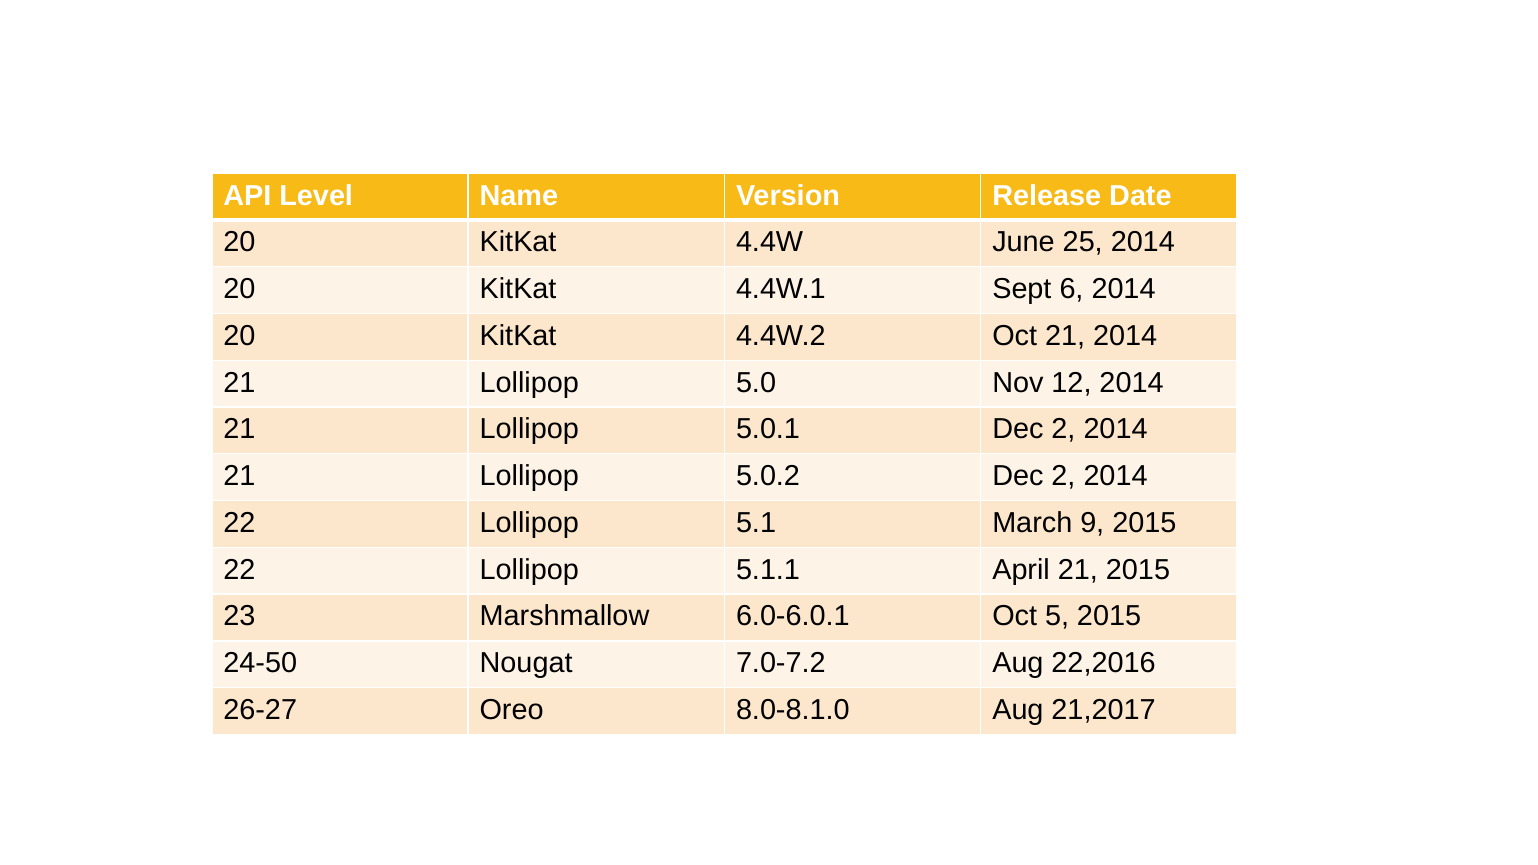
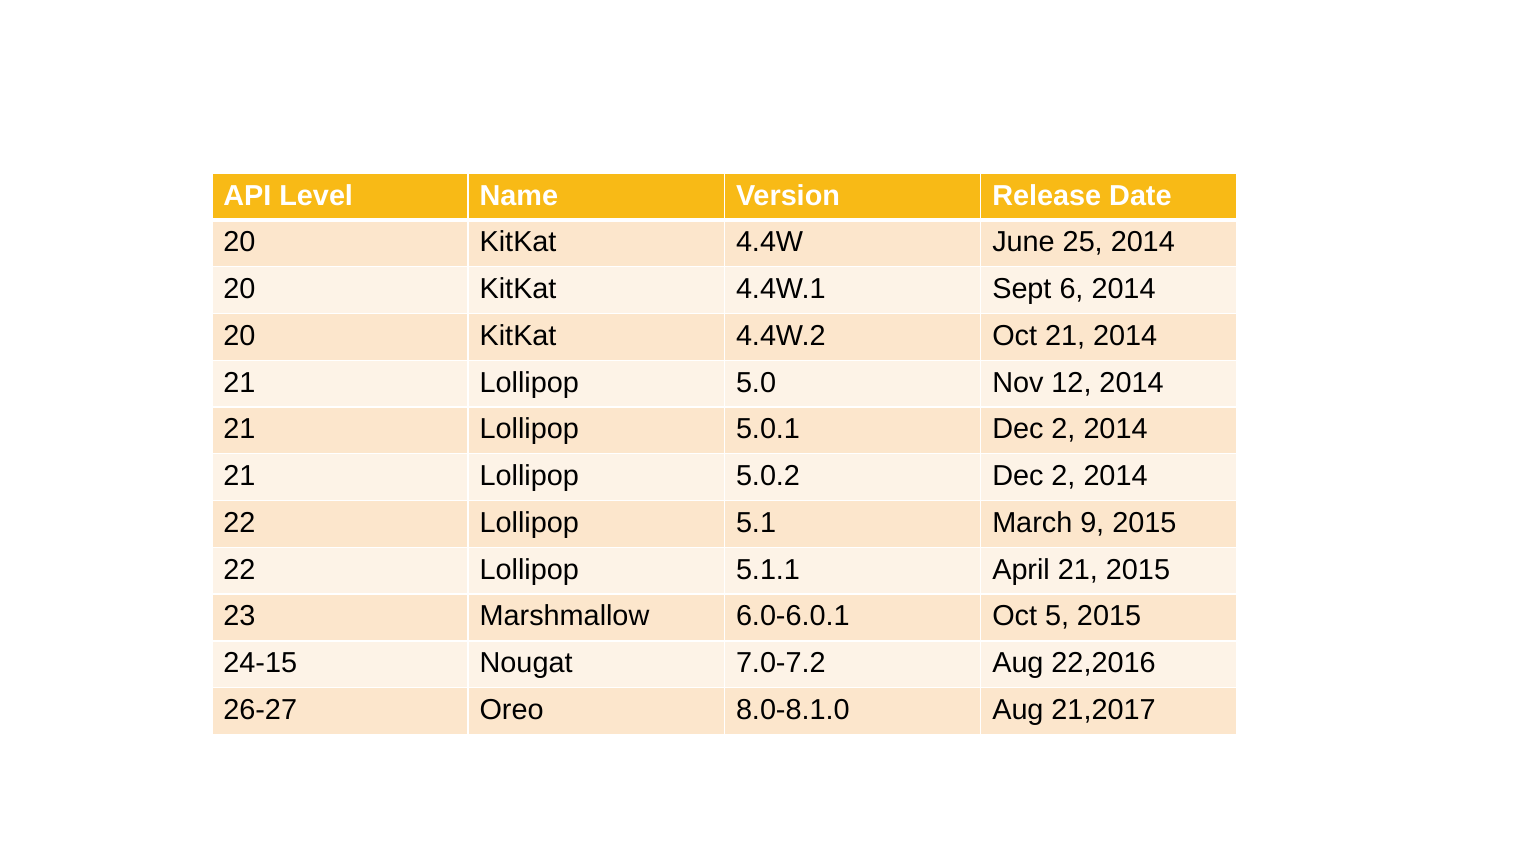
24-50: 24-50 -> 24-15 (260, 663)
